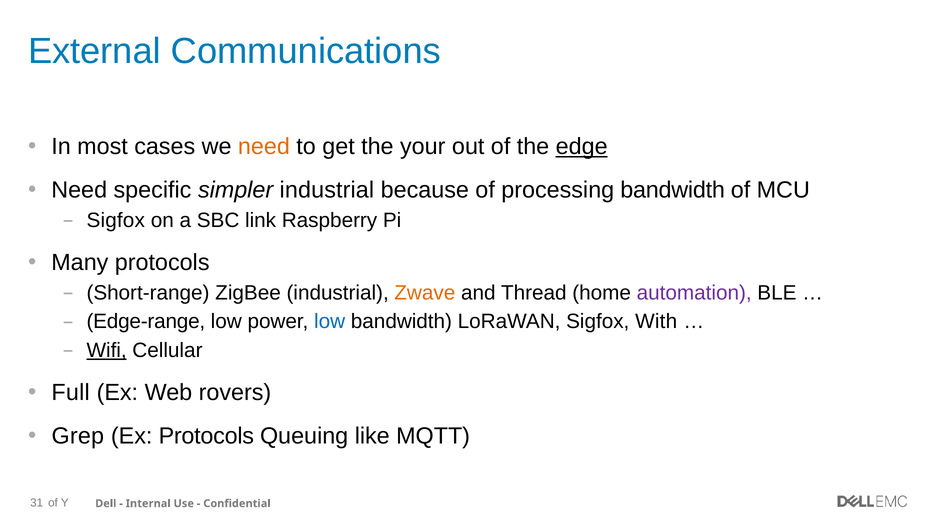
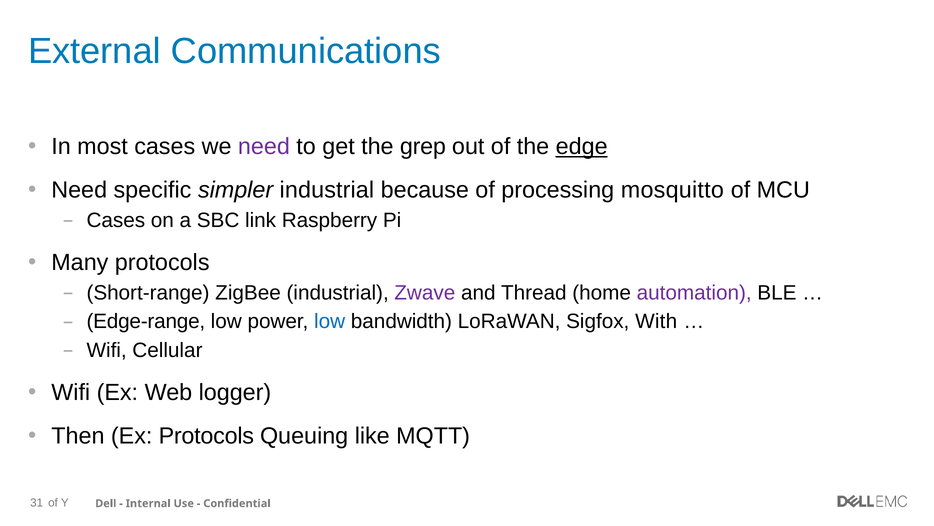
need colour: orange -> purple (264, 146)
your: your -> grep (423, 146)
processing bandwidth: bandwidth -> mosquitto (672, 190)
Sigfox: Sigfox -> Cases (116, 220)
Zwave colour: orange -> purple (425, 292)
Wifi underline: present -> none (107, 350)
Full: Full -> Wifi (71, 392)
rovers: rovers -> logger (235, 392)
Grep: Grep -> Then (78, 436)
